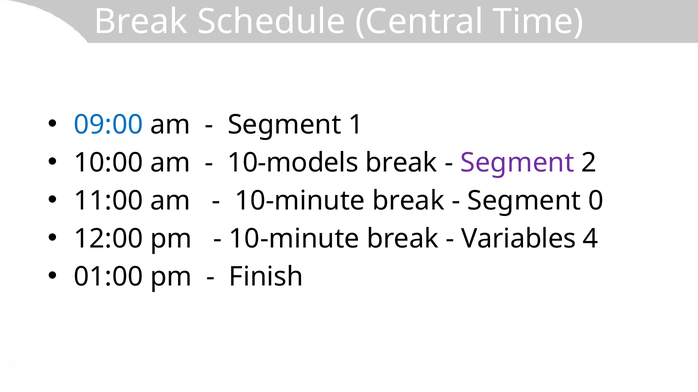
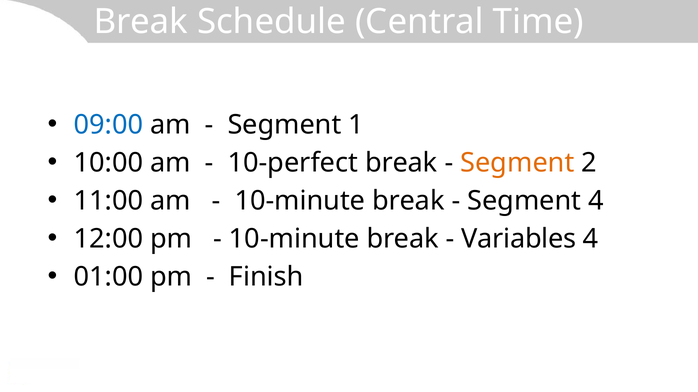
10-models: 10-models -> 10-perfect (293, 163)
Segment colour: purple -> orange (517, 163)
Segment 0: 0 -> 4 (596, 201)
